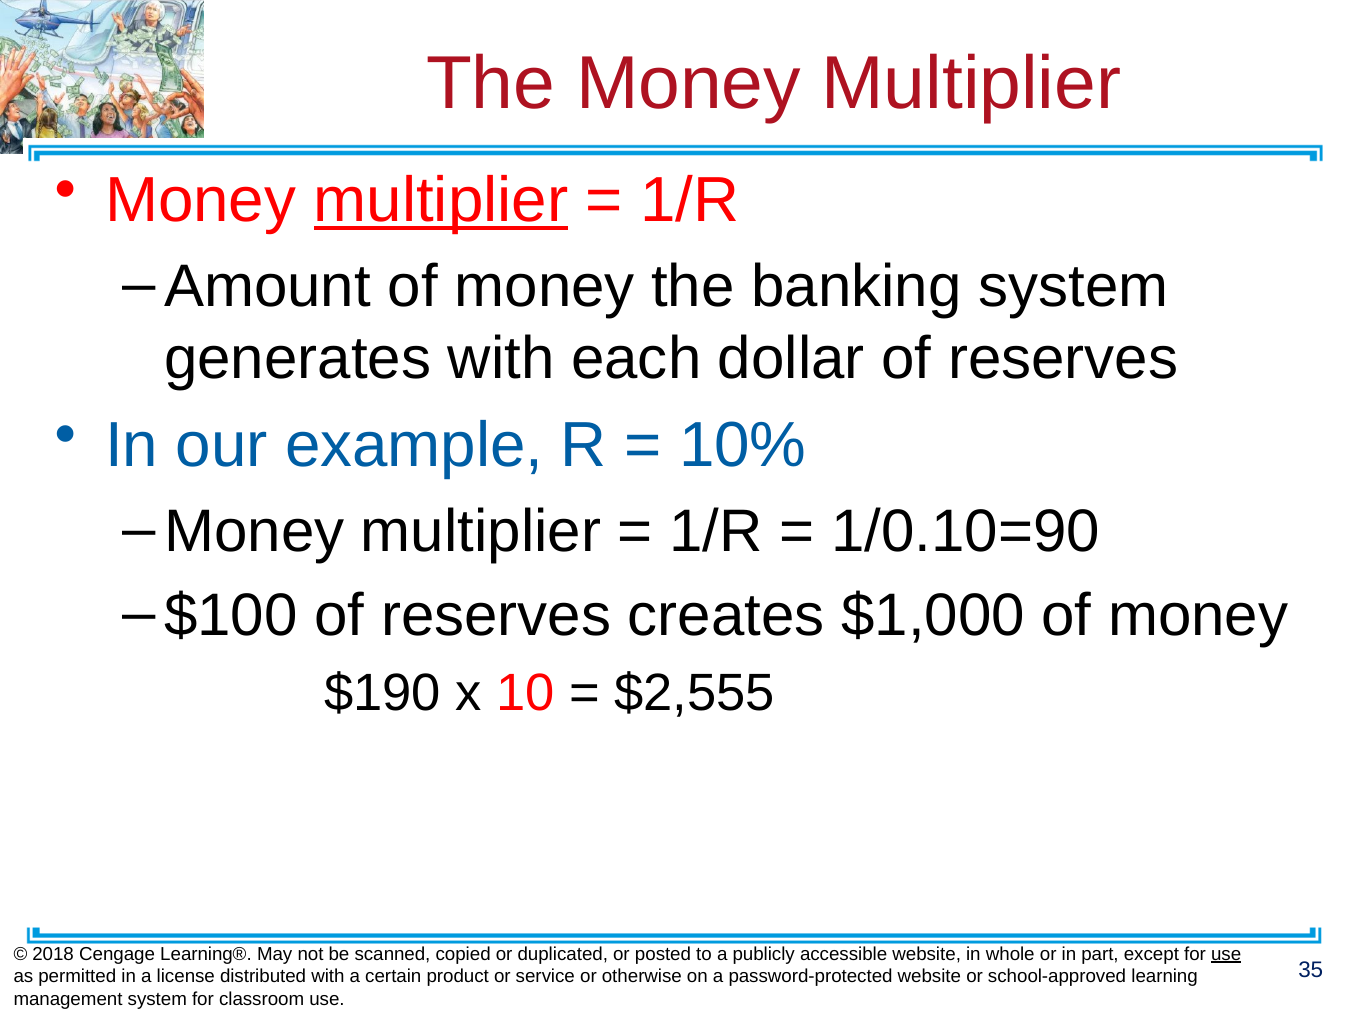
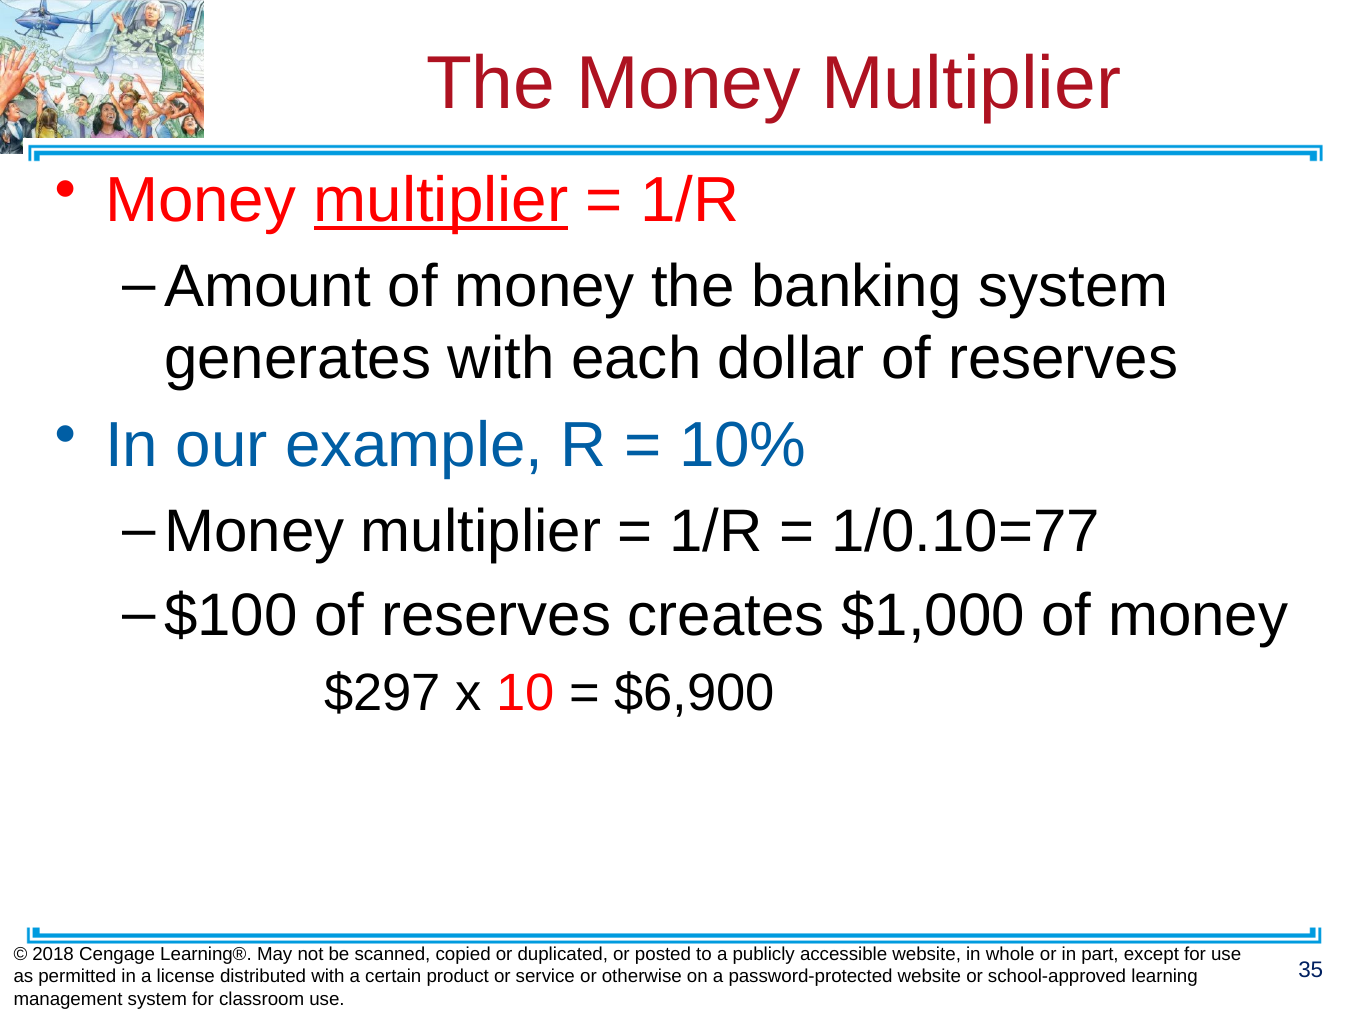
1/0.10=90: 1/0.10=90 -> 1/0.10=77 (966, 532)
$190: $190 -> $297 (383, 694)
$2,555: $2,555 -> $6,900 (694, 694)
use underline: present -> none (1226, 954)
